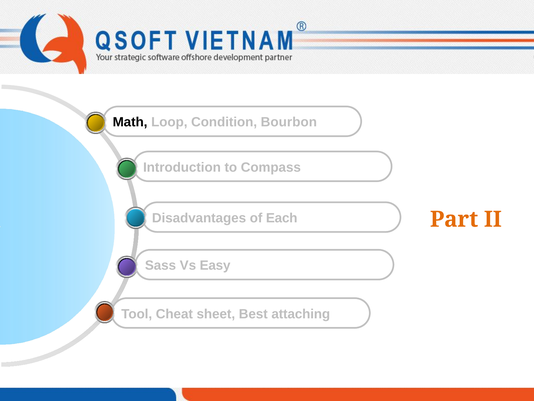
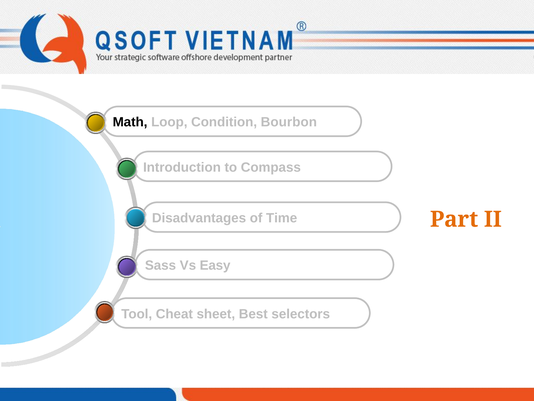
Each: Each -> Time (282, 218)
attaching: attaching -> selectors (301, 314)
